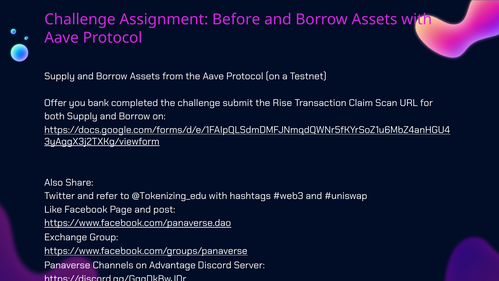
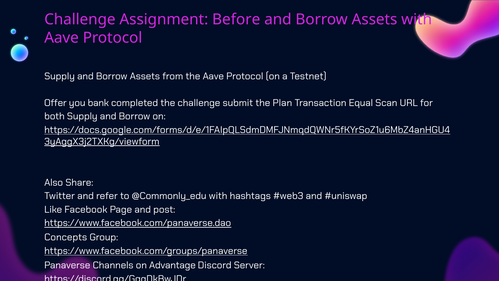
Rise: Rise -> Plan (282, 103)
Claim: Claim -> Equal (361, 103)
@Tokenizing_edu: @Tokenizing_edu -> @Commonly_edu (169, 196)
Exchange: Exchange -> Concepts (66, 237)
